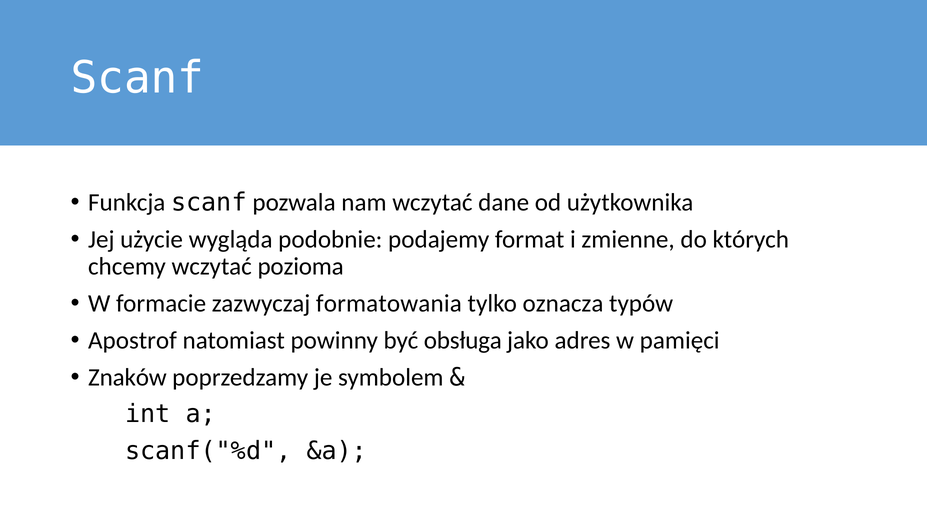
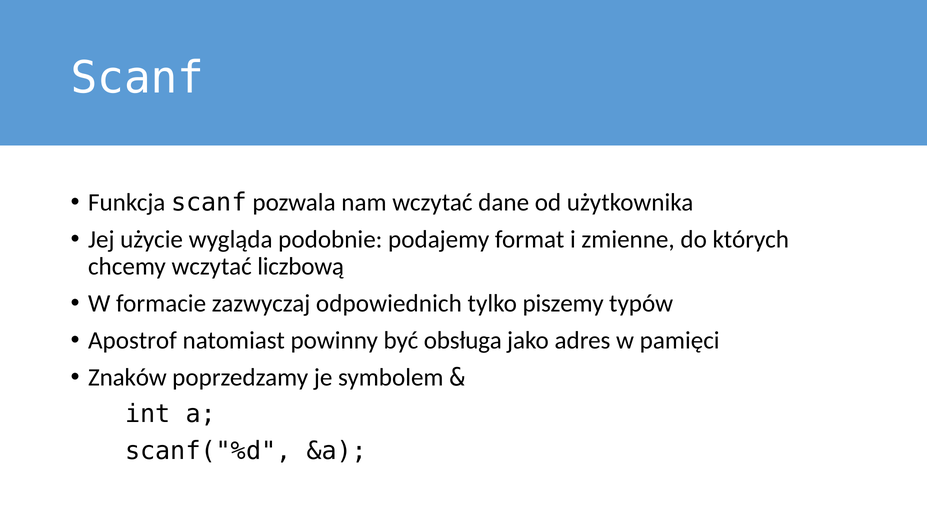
pozioma: pozioma -> liczbową (301, 266)
formatowania: formatowania -> odpowiednich (389, 303)
oznacza: oznacza -> piszemy (563, 303)
